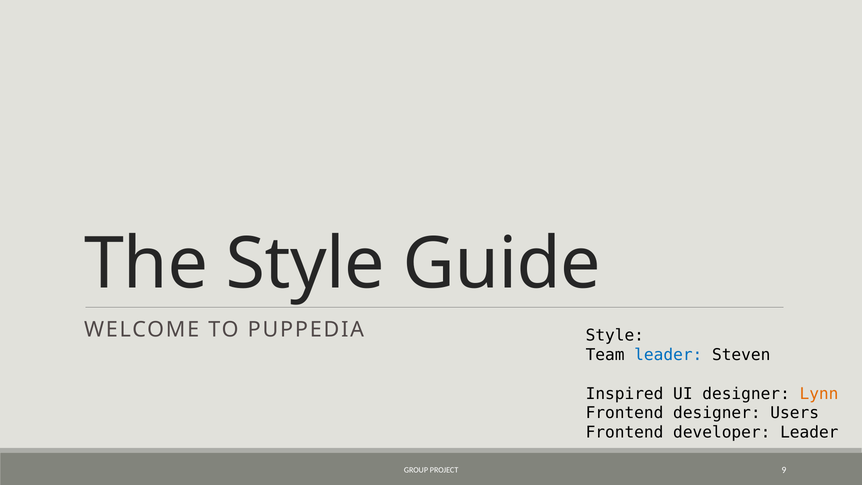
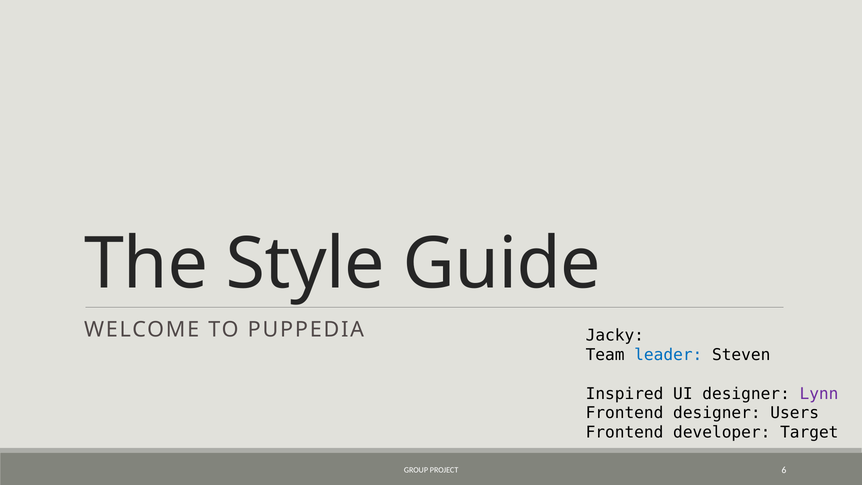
PUPPEDIA Style: Style -> Jacky (615, 335)
Lynn colour: orange -> purple (819, 394)
developer Leader: Leader -> Target (809, 432)
9: 9 -> 6 (784, 470)
